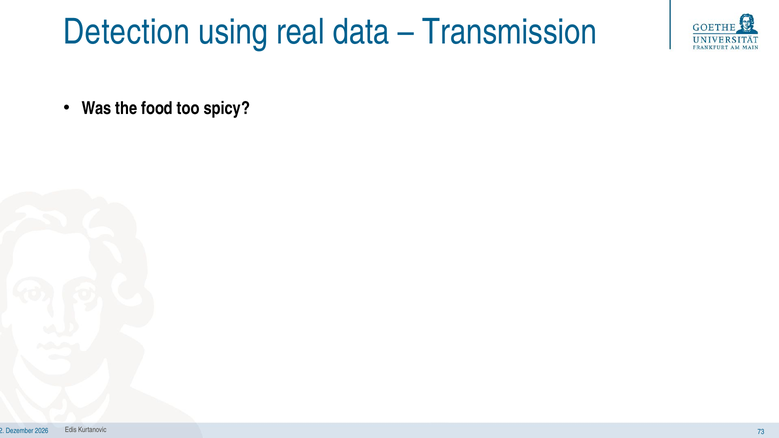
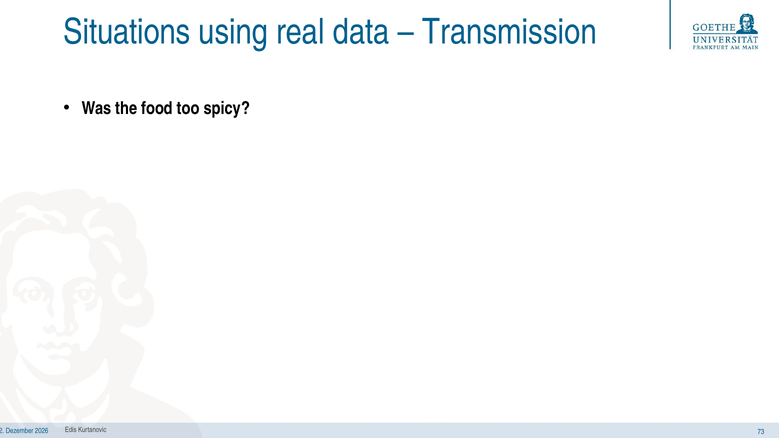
Detection: Detection -> Situations (127, 32)
